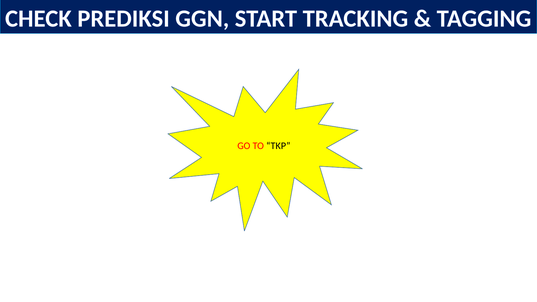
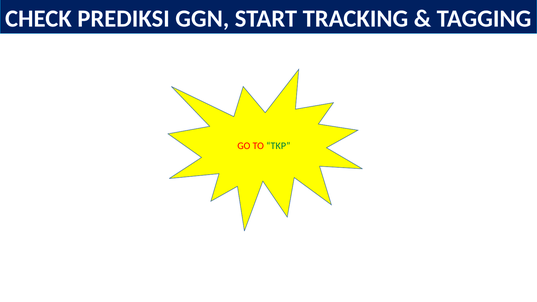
TKP colour: black -> green (278, 146)
